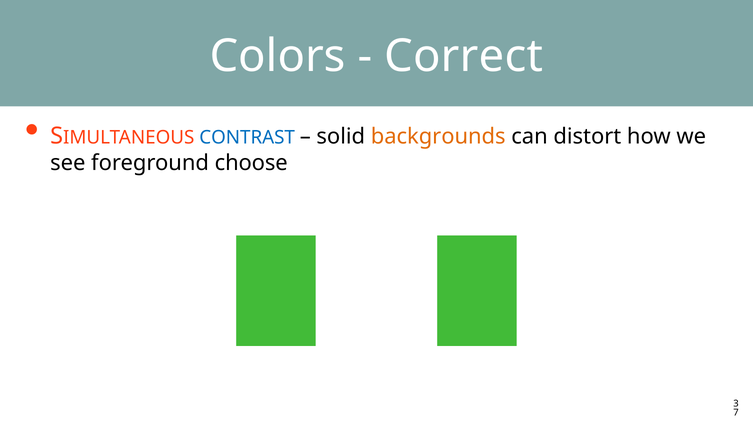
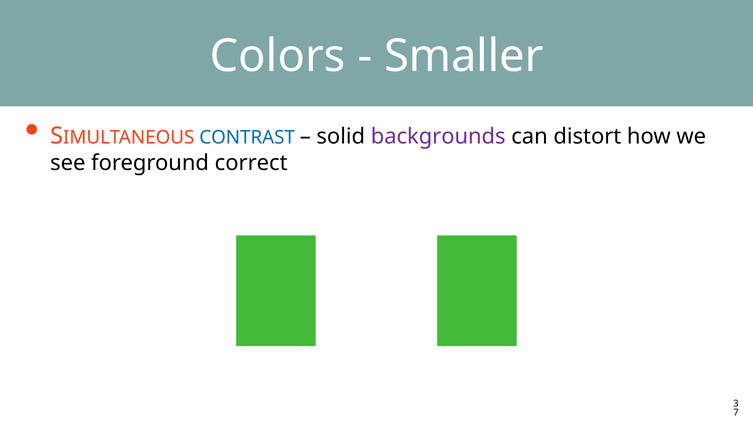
Correct: Correct -> Smaller (464, 56)
backgrounds colour: orange -> purple (438, 136)
choose: choose -> correct (251, 163)
